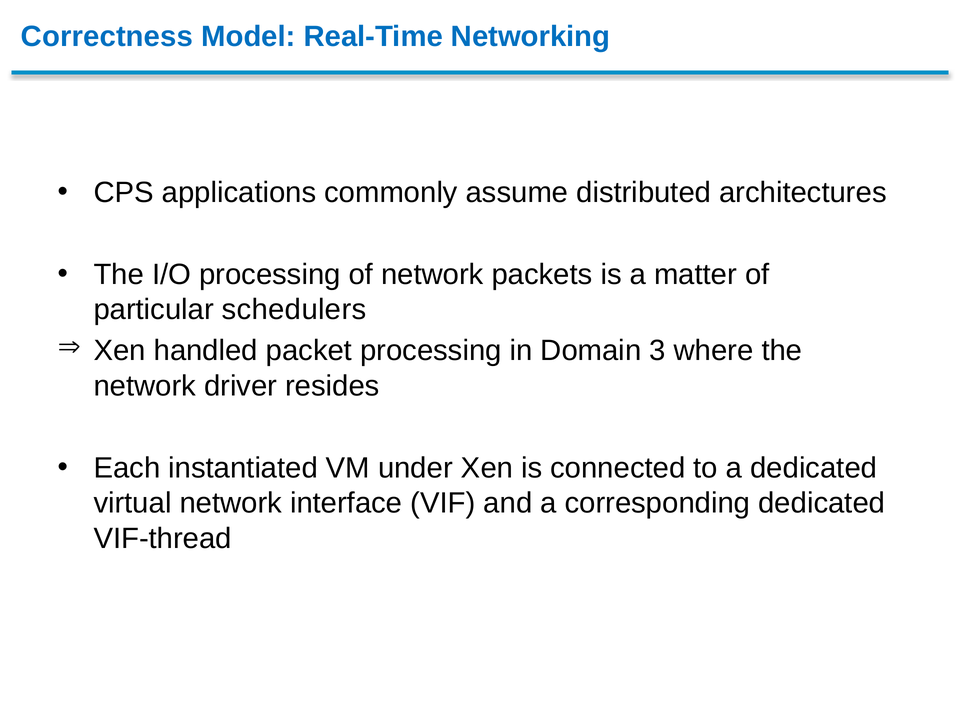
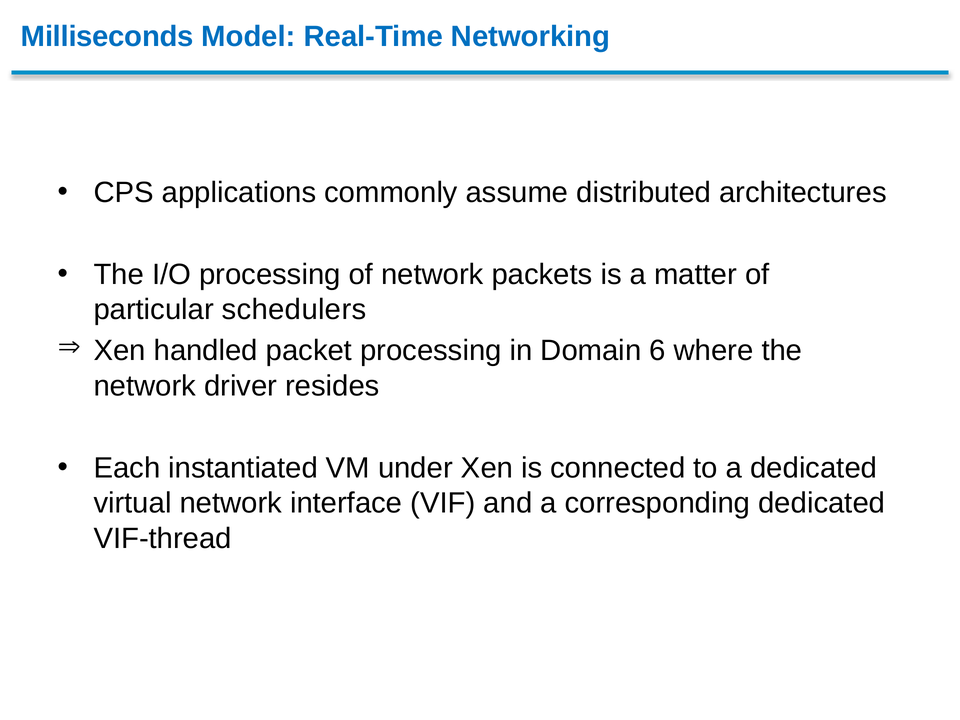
Correctness: Correctness -> Milliseconds (107, 37)
3: 3 -> 6 (658, 351)
